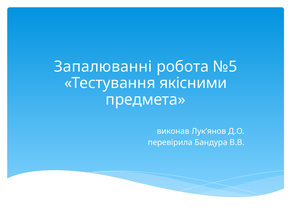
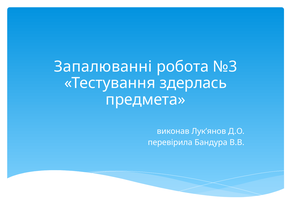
№5: №5 -> №3 (225, 67)
якісними: якісними -> здерлась (193, 83)
